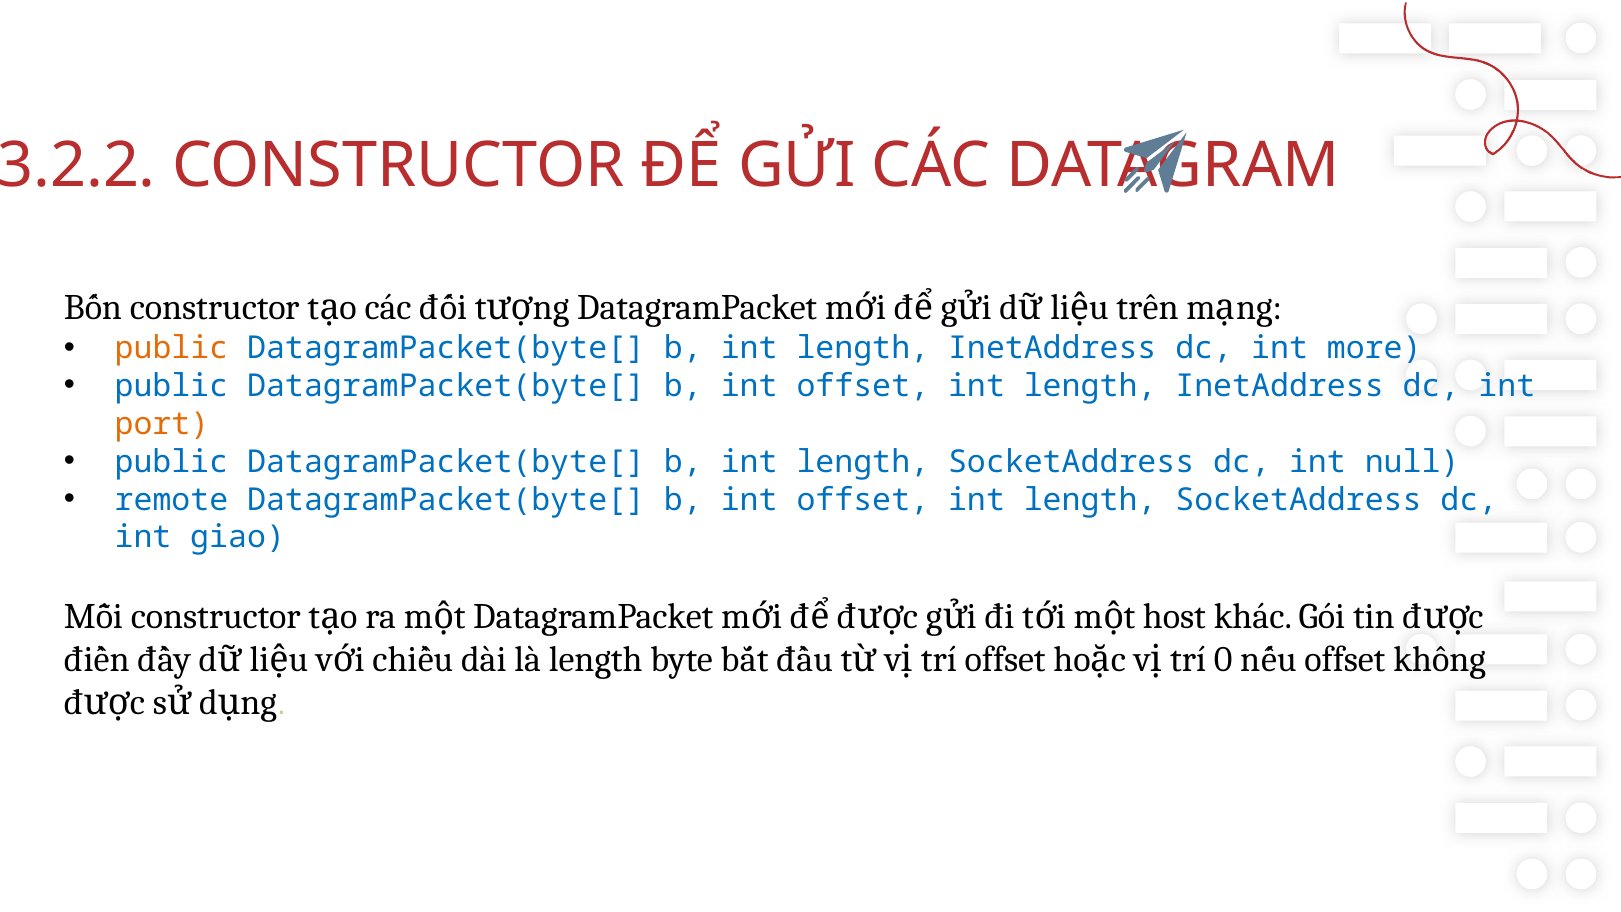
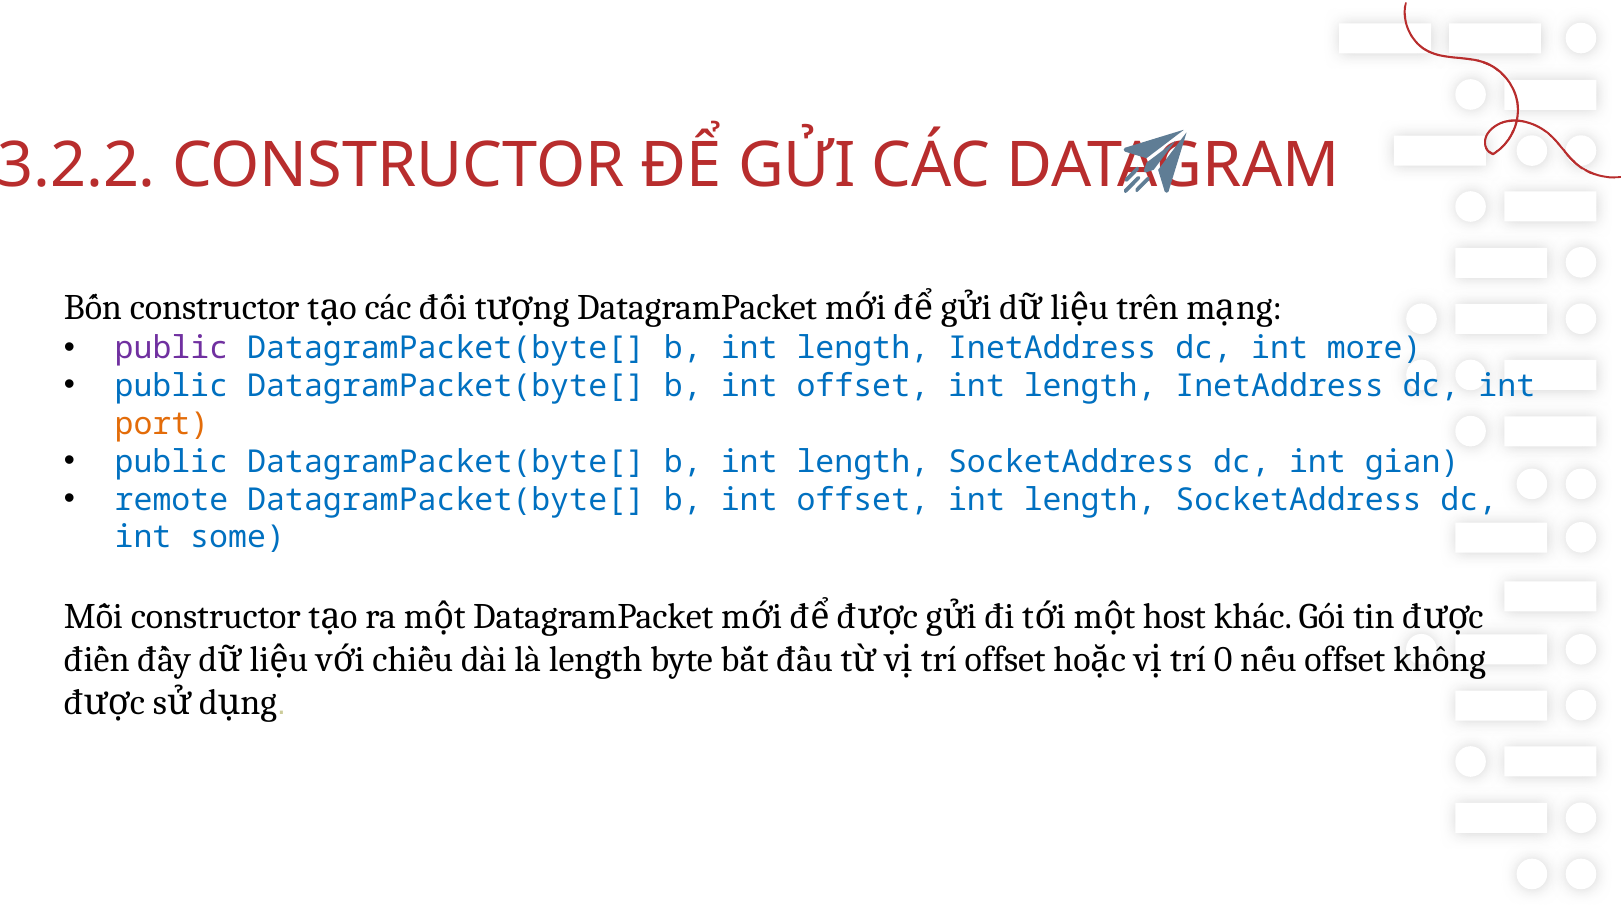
public colour: orange -> purple (171, 348)
null: null -> gian (1412, 462)
giao: giao -> some (238, 537)
